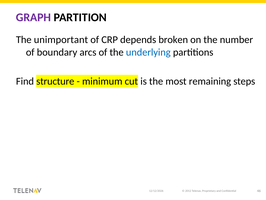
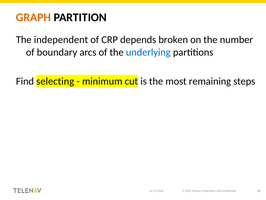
GRAPH colour: purple -> orange (33, 17)
unimportant: unimportant -> independent (61, 40)
structure: structure -> selecting (55, 81)
